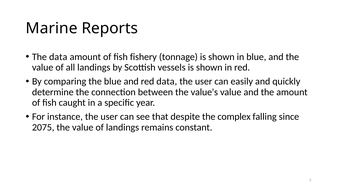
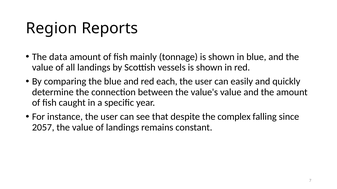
Marine: Marine -> Region (52, 28)
fishery: fishery -> mainly (143, 57)
red data: data -> each (167, 82)
2075: 2075 -> 2057 (43, 128)
